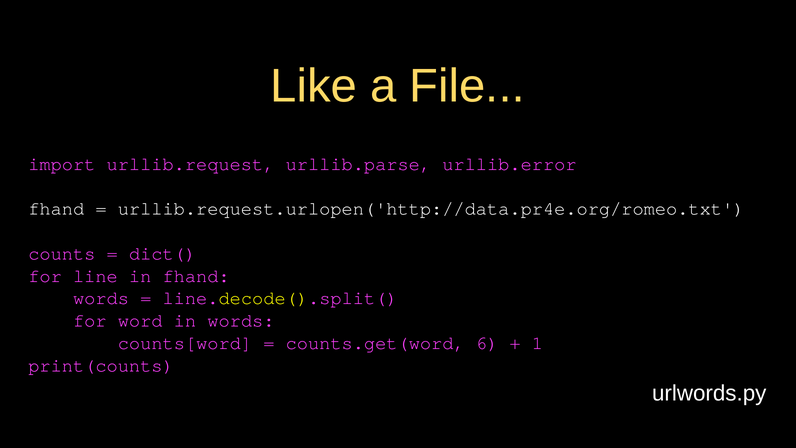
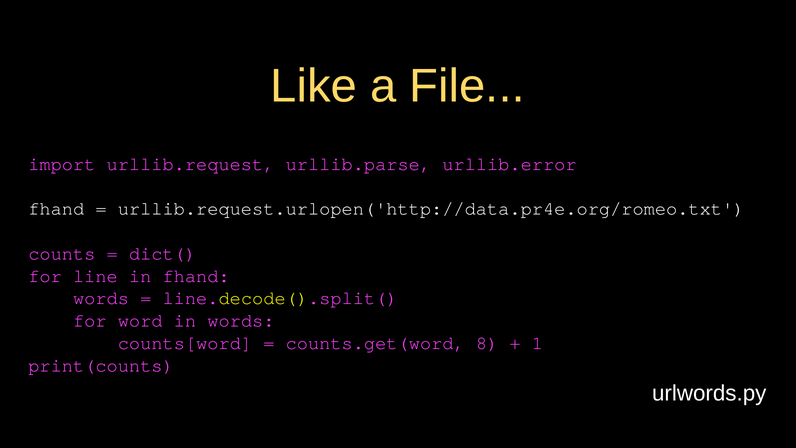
6: 6 -> 8 (487, 343)
